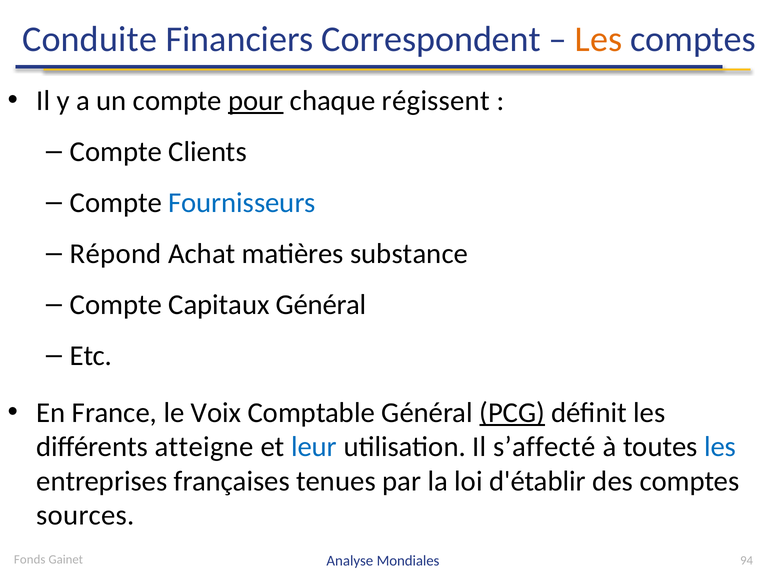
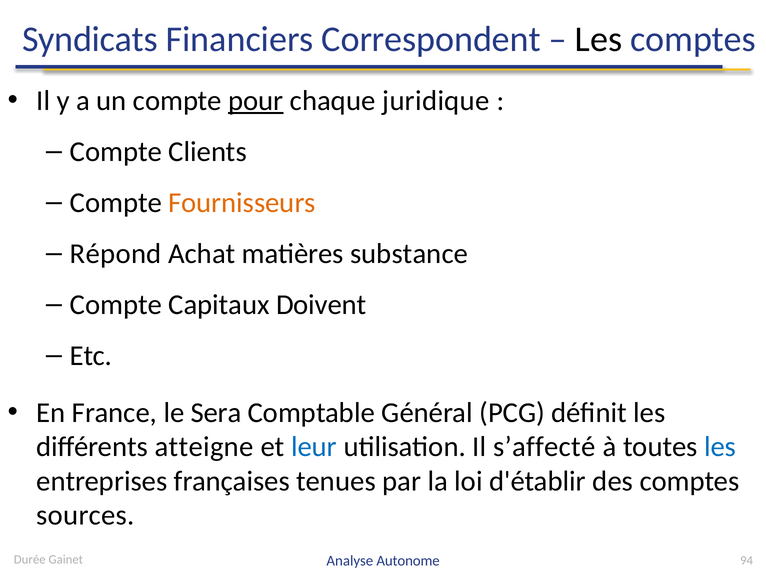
Conduite: Conduite -> Syndicats (90, 39)
Les colour: orange -> black (599, 39)
régissent: régissent -> juridique (436, 100)
Fournisseurs colour: blue -> orange (242, 202)
Capitaux Général: Général -> Doivent (321, 304)
Voix: Voix -> Sera (216, 412)
PCG underline: present -> none (512, 412)
Fonds: Fonds -> Durée (30, 559)
Mondiales: Mondiales -> Autonome (408, 560)
